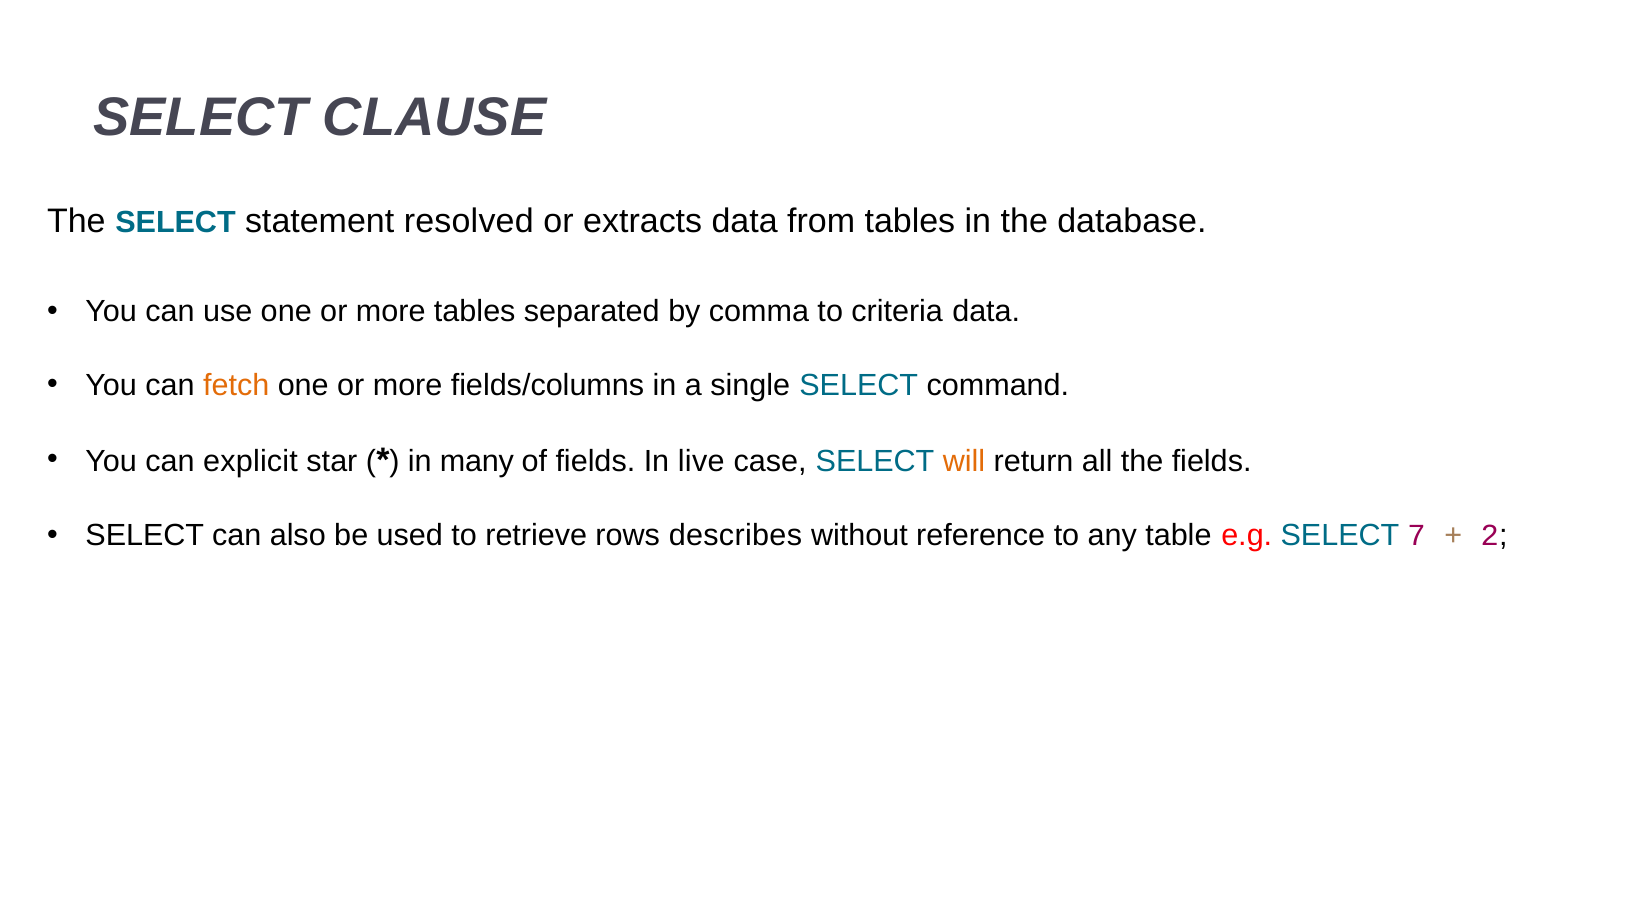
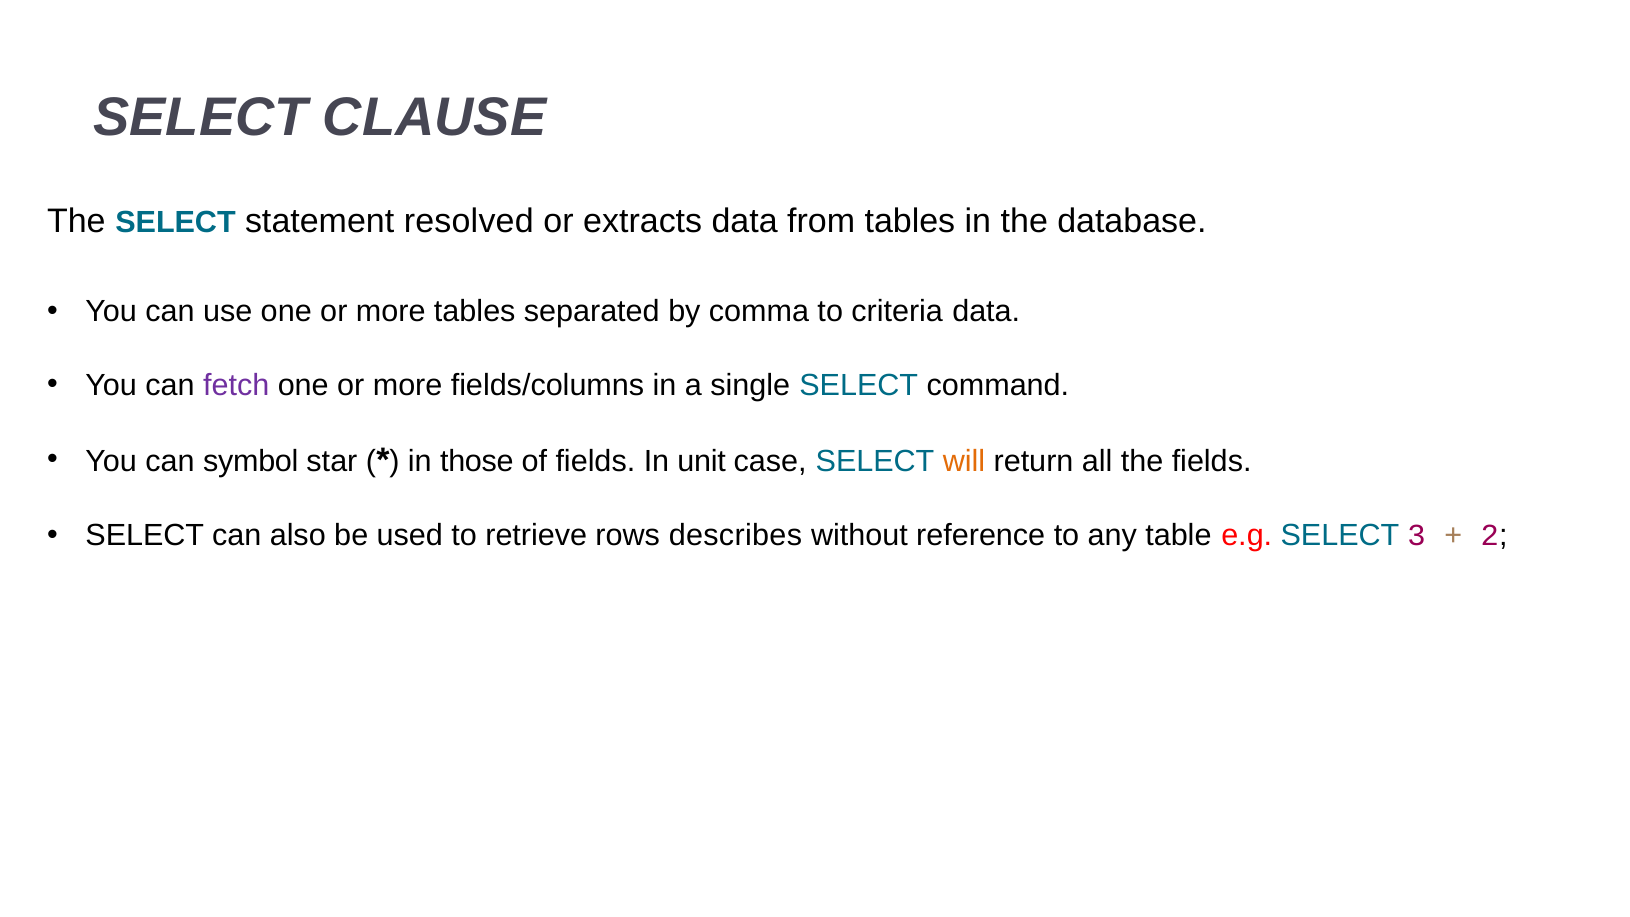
fetch colour: orange -> purple (236, 385)
explicit: explicit -> symbol (251, 462)
many: many -> those (477, 462)
live: live -> unit (702, 462)
7: 7 -> 3 (1417, 536)
